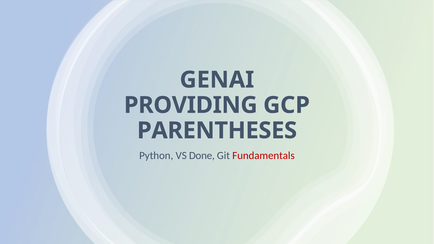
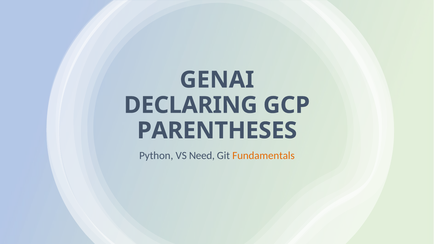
PROVIDING: PROVIDING -> DECLARING (191, 105)
Done: Done -> Need (202, 156)
Fundamentals colour: red -> orange (263, 156)
